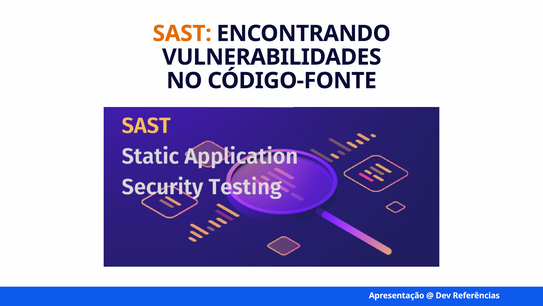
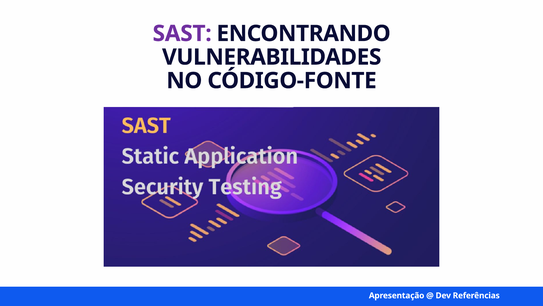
SAST colour: orange -> purple (182, 33)
